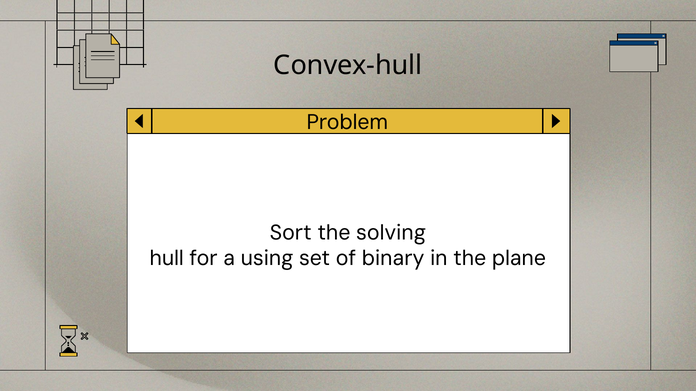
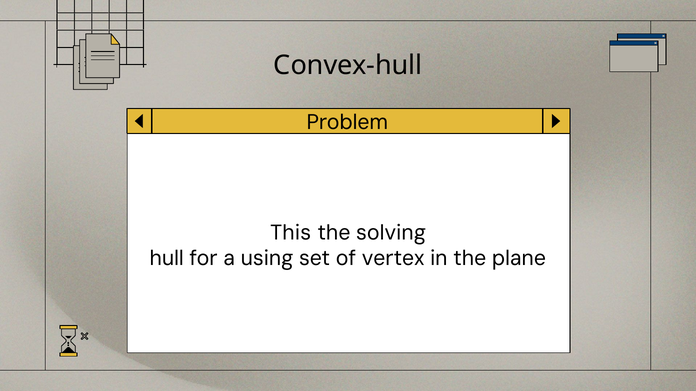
Sort: Sort -> This (291, 233)
binary: binary -> vertex (393, 258)
